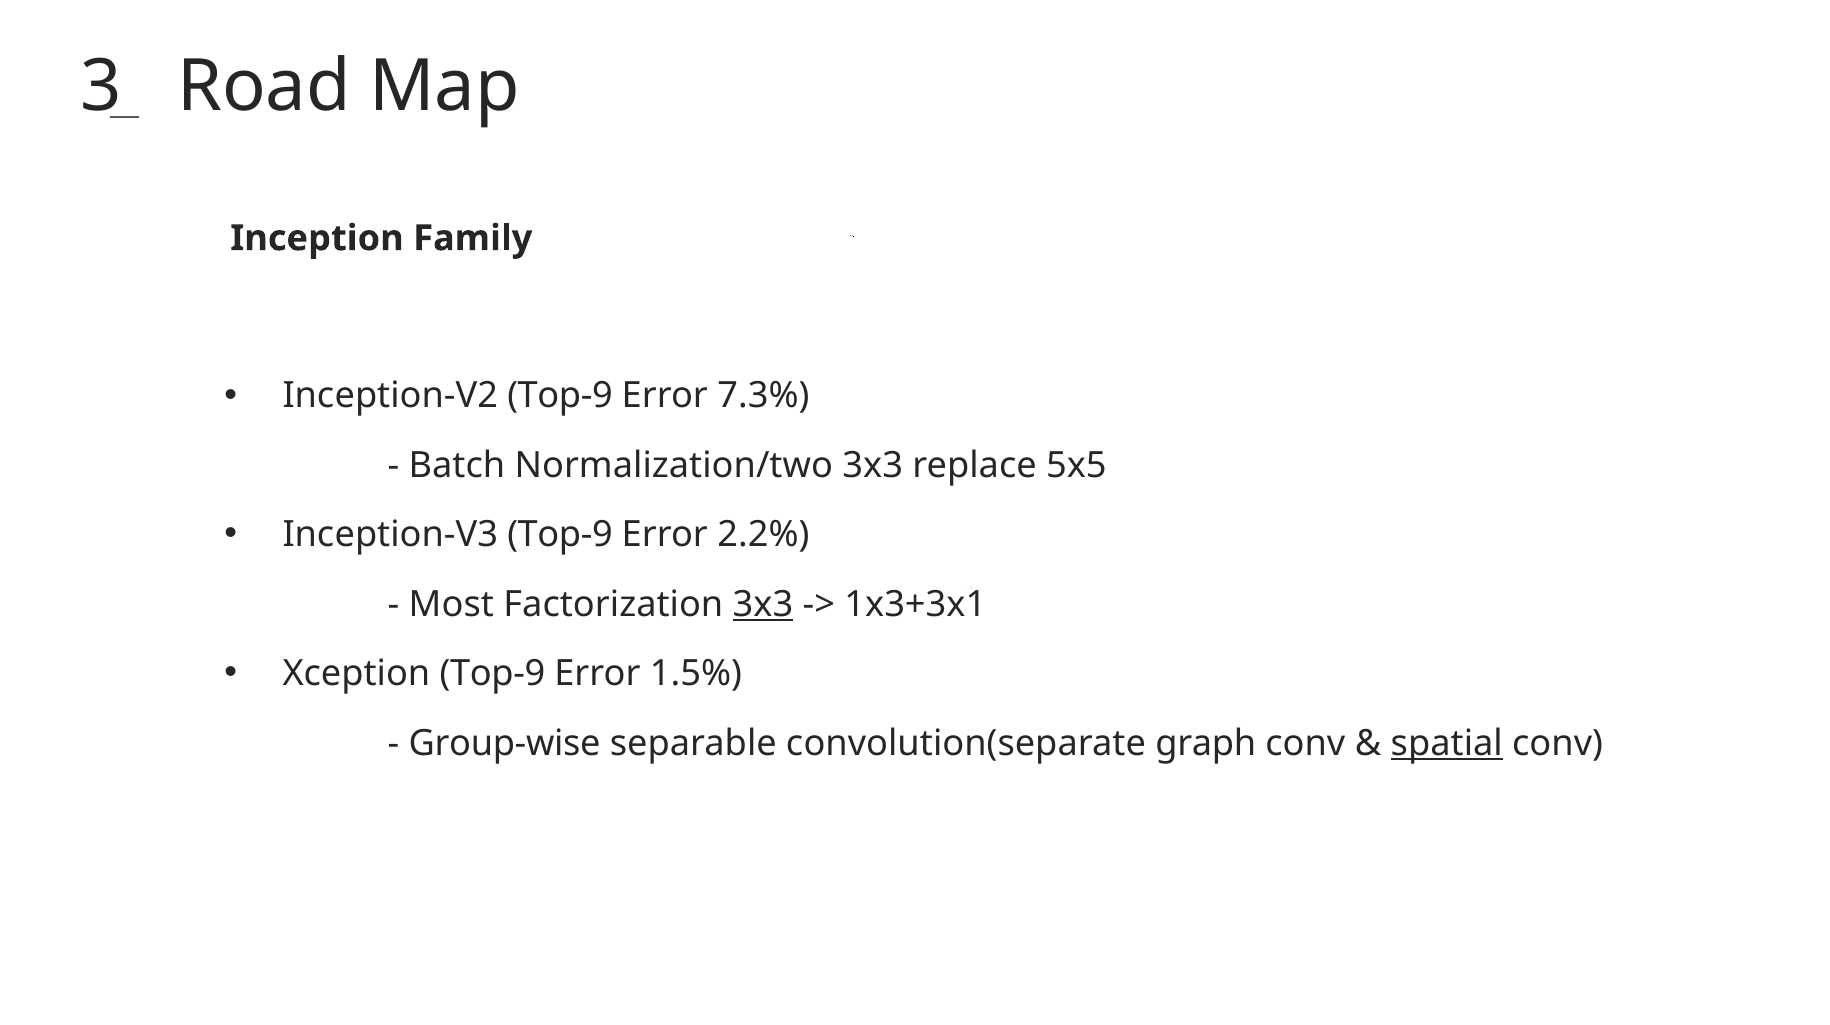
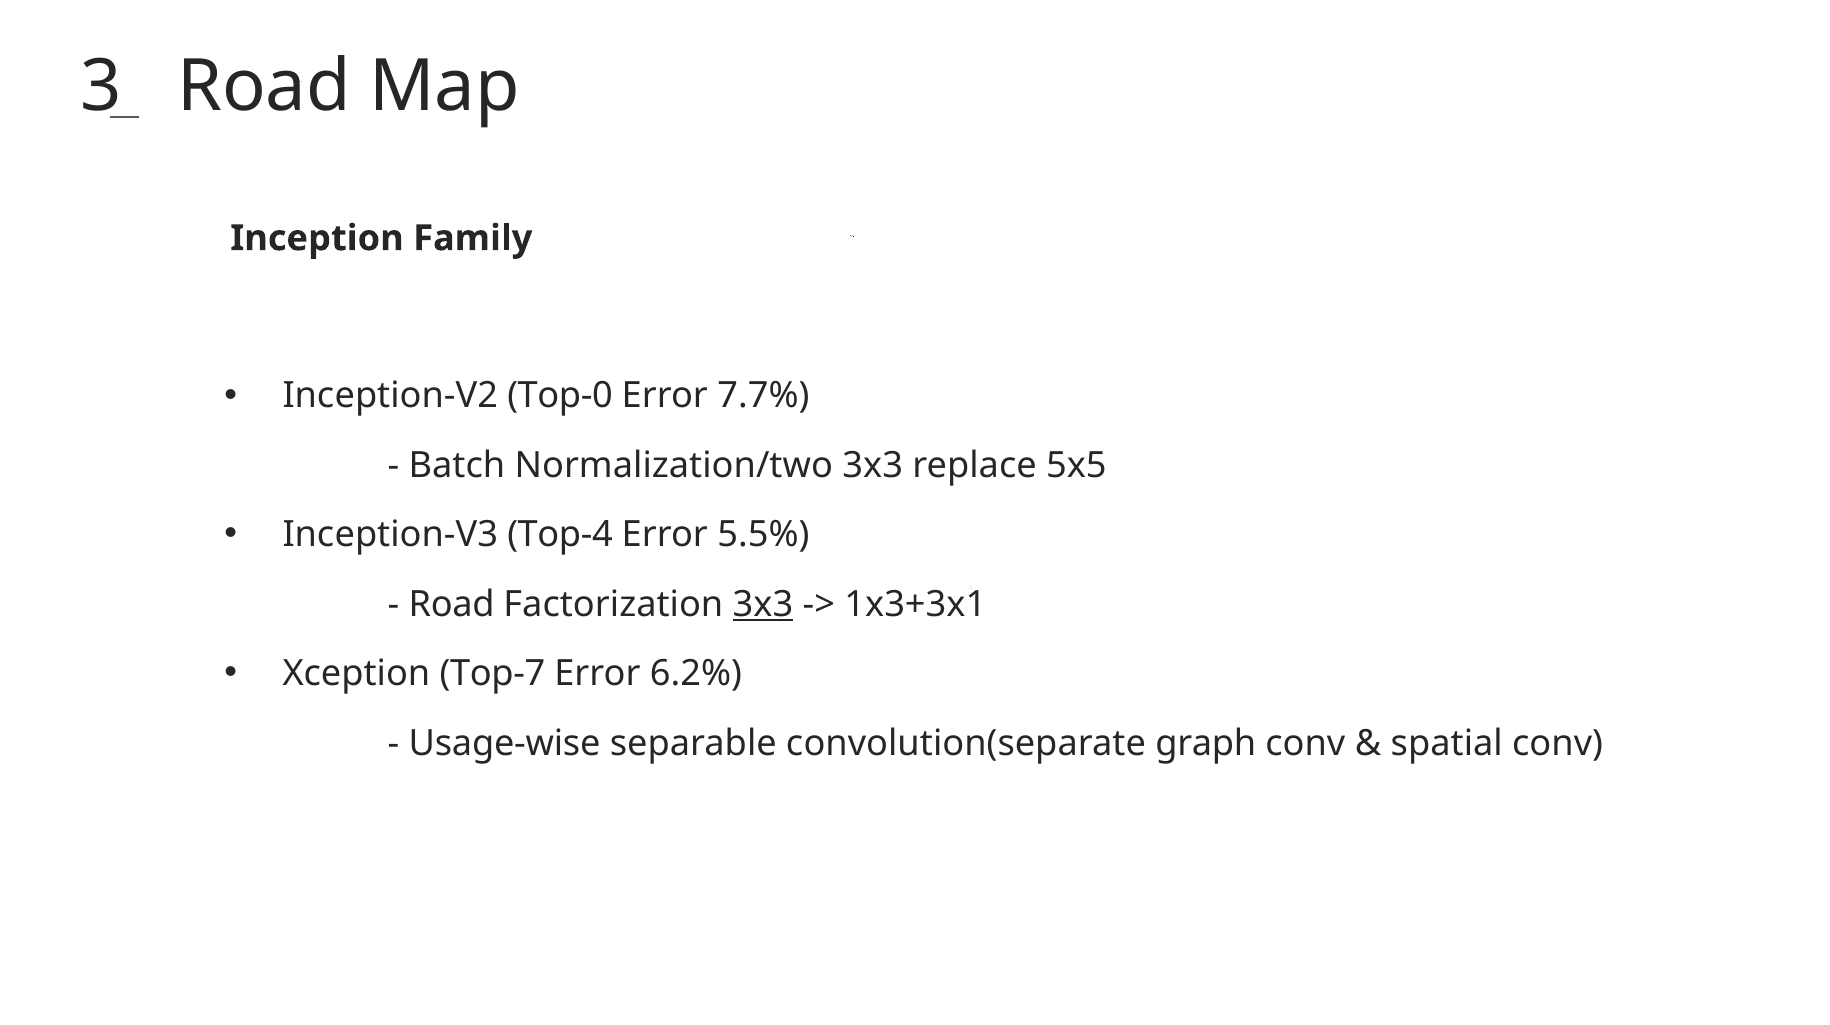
Inception-V2 Top-9: Top-9 -> Top-0 (560, 396)
7.3%: 7.3% -> 7.7% (763, 396)
Inception-V3 Top-9: Top-9 -> Top-4 (560, 535)
2.2%: 2.2% -> 5.5% (763, 535)
Most: Most -> Road (452, 604)
Xception Top-9: Top-9 -> Top-7 (492, 674)
1.5%: 1.5% -> 6.2% (696, 674)
Group-wise: Group-wise -> Usage-wise (505, 743)
spatial underline: present -> none (1447, 743)
